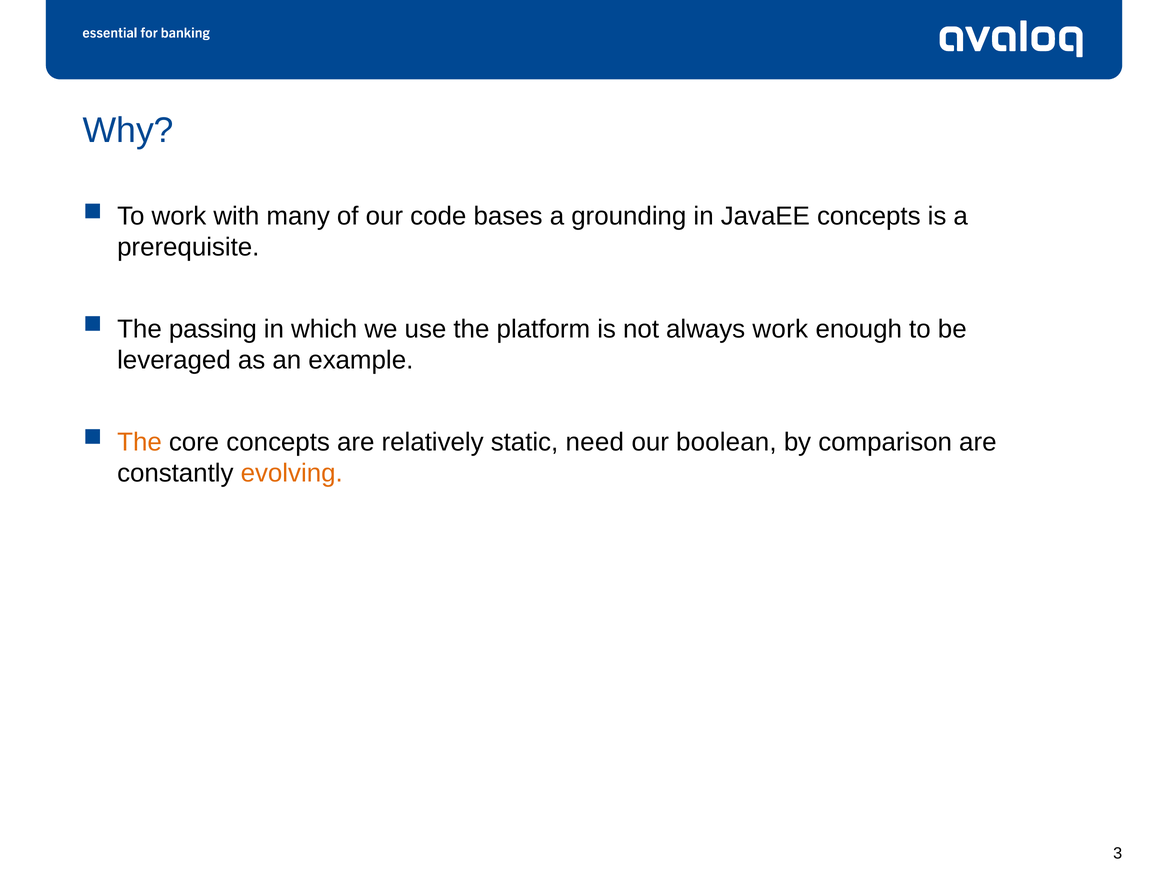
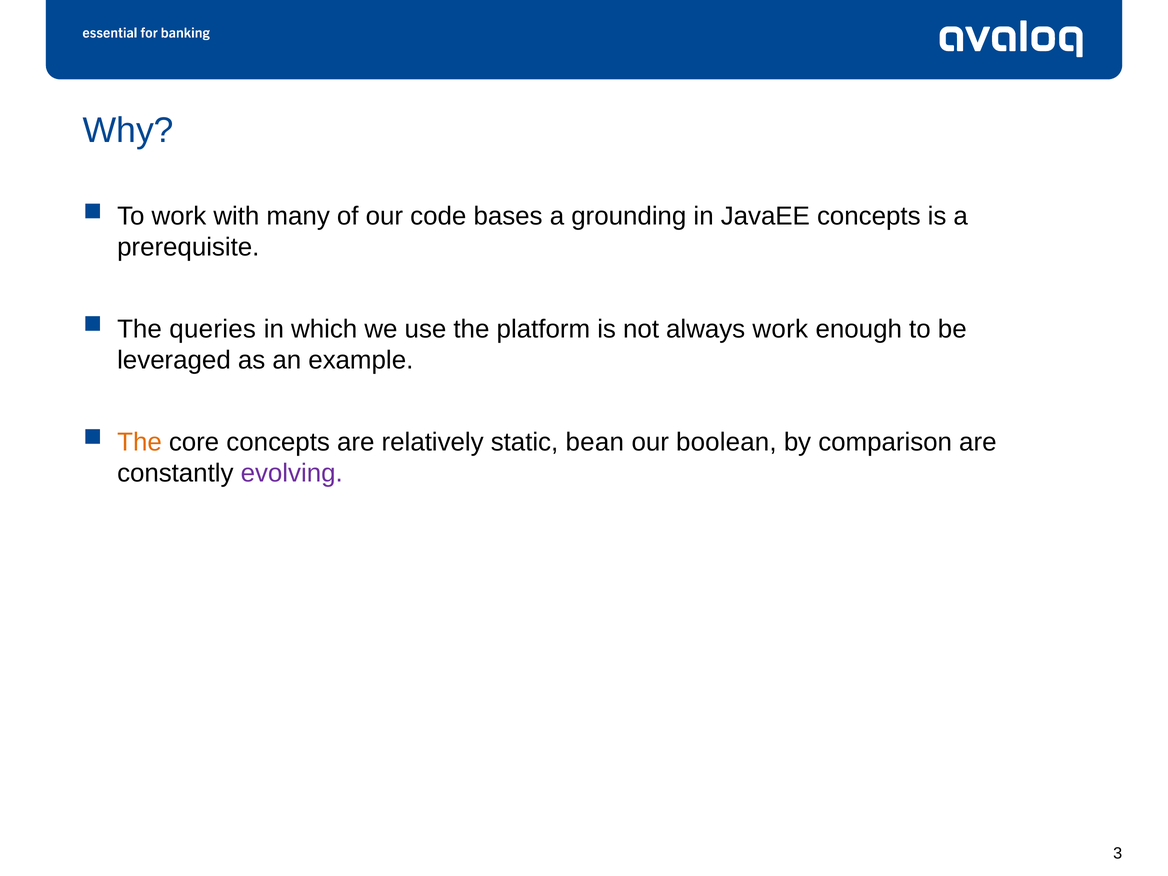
passing: passing -> queries (213, 329)
need: need -> bean (595, 442)
evolving colour: orange -> purple (292, 473)
